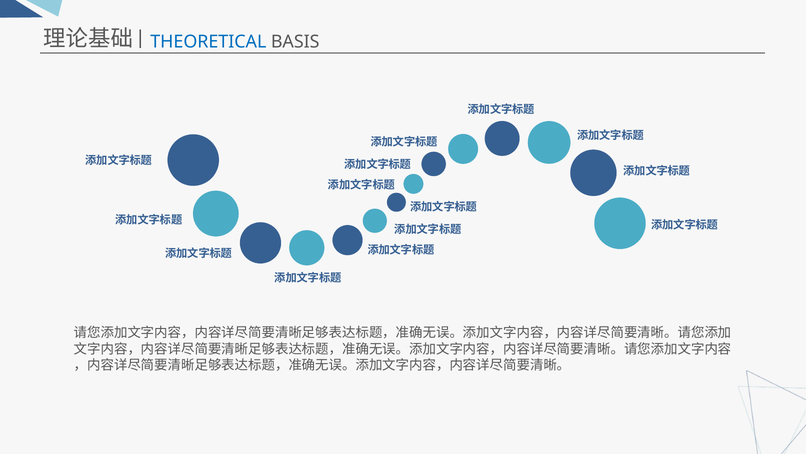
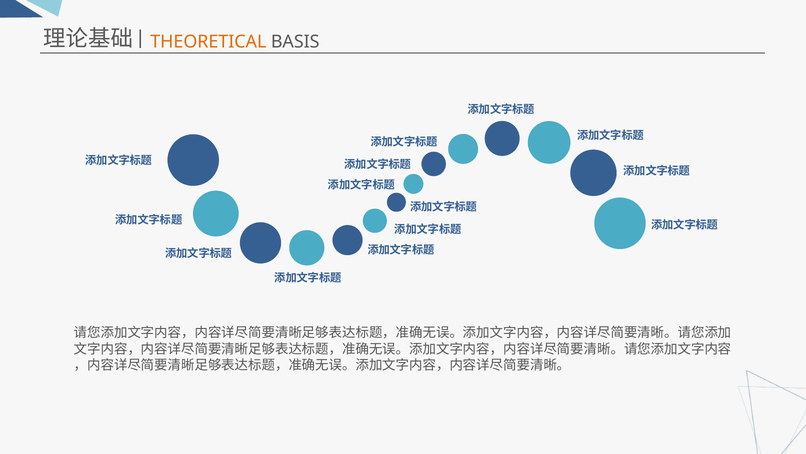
THEORETICAL colour: blue -> orange (208, 42)
